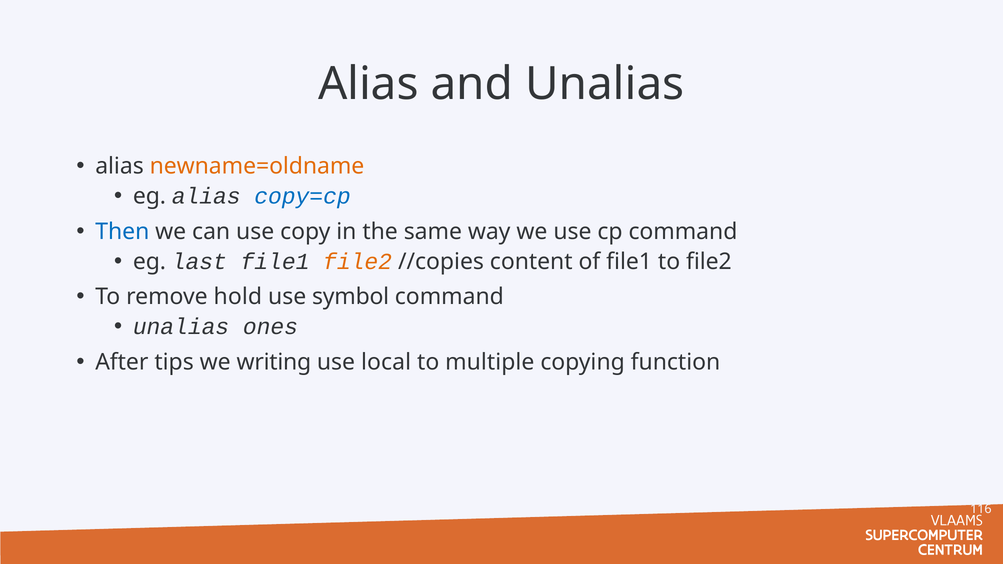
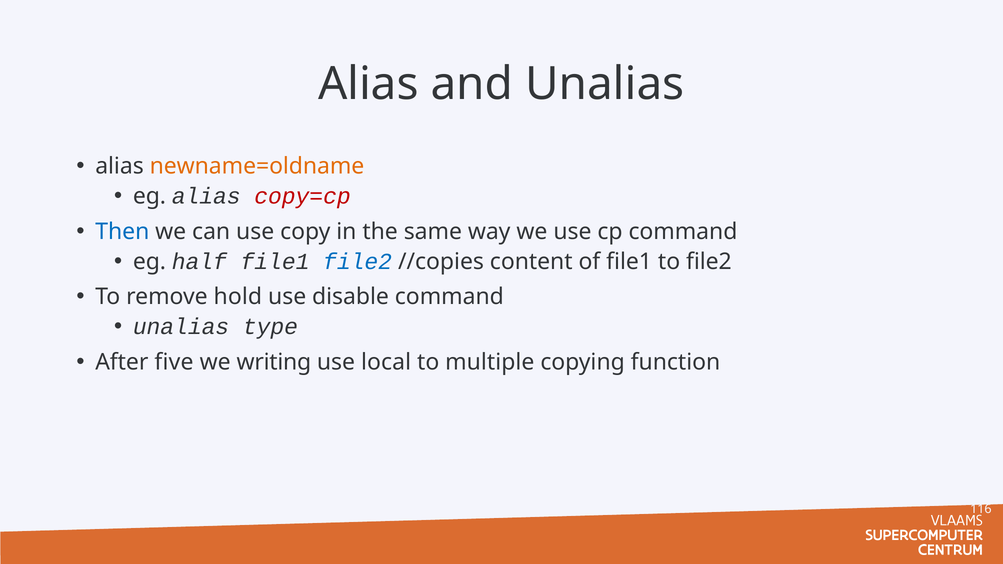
copy=cp colour: blue -> red (303, 196)
last: last -> half (199, 262)
file2 colour: orange -> blue (358, 262)
symbol: symbol -> disable (351, 297)
ones: ones -> type (270, 327)
tips: tips -> five (174, 362)
